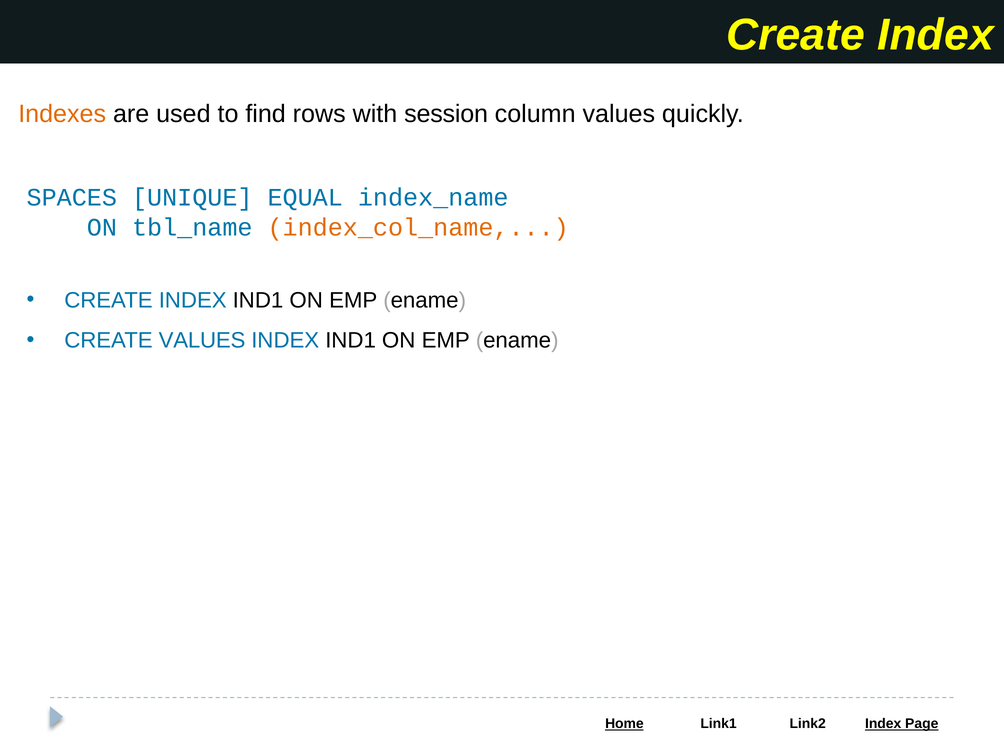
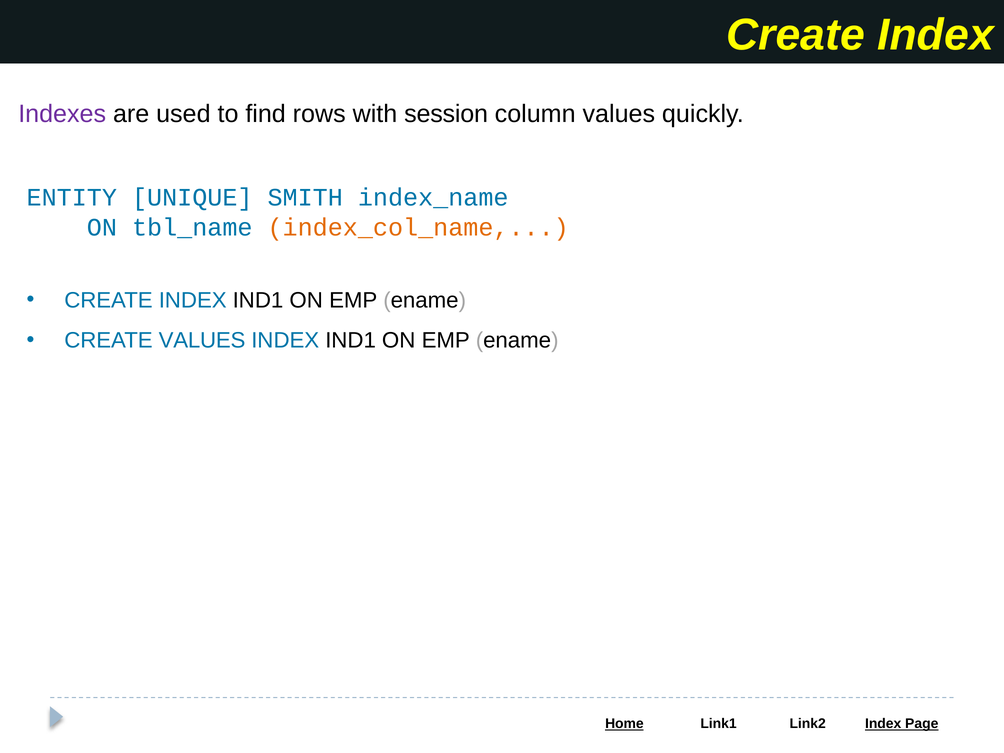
Indexes colour: orange -> purple (62, 114)
SPACES: SPACES -> ENTITY (72, 197)
EQUAL: EQUAL -> SMITH (305, 197)
